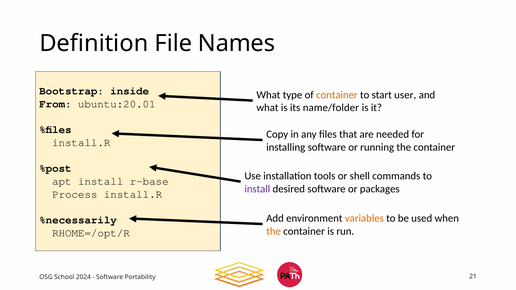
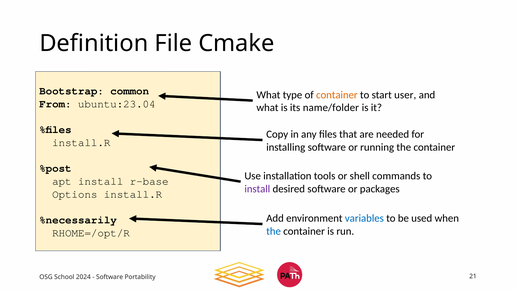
Names: Names -> Cmake (236, 43)
inside: inside -> common (130, 91)
ubuntu:20.01: ubuntu:20.01 -> ubuntu:23.04 (117, 104)
Process: Process -> Options (75, 194)
variables colour: orange -> blue (364, 219)
the colour: orange -> blue (274, 231)
